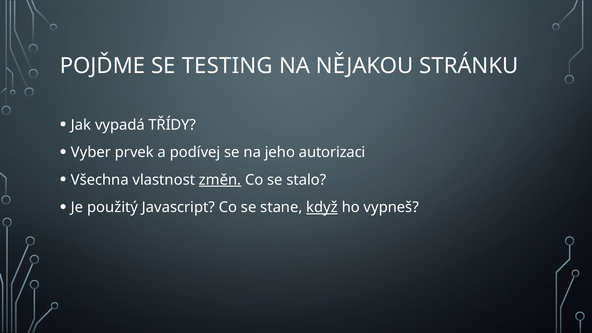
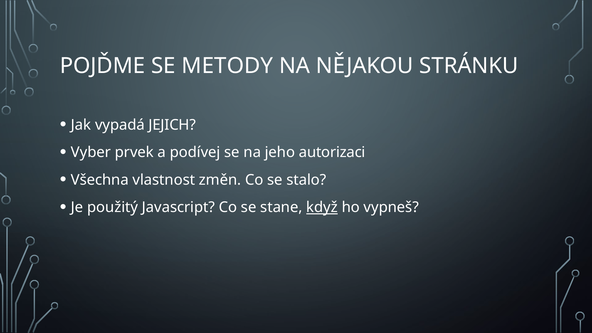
TESTING: TESTING -> METODY (227, 66)
TŘÍDY: TŘÍDY -> JEJICH (172, 125)
změn underline: present -> none (220, 180)
